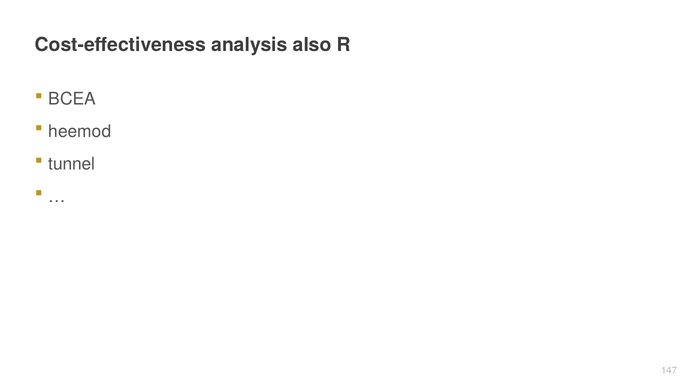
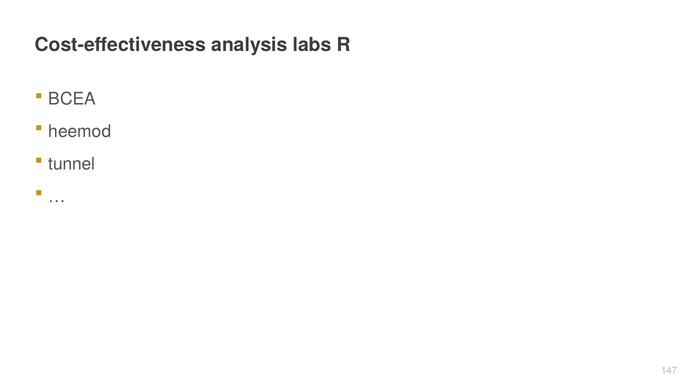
also: also -> labs (312, 45)
